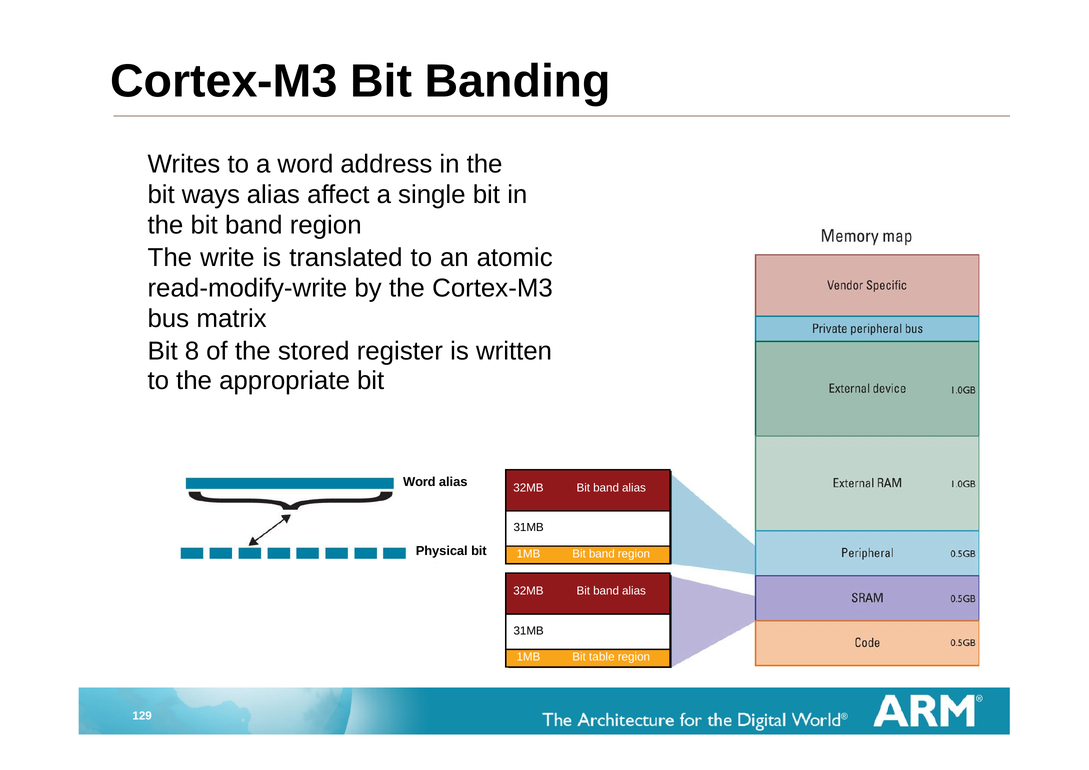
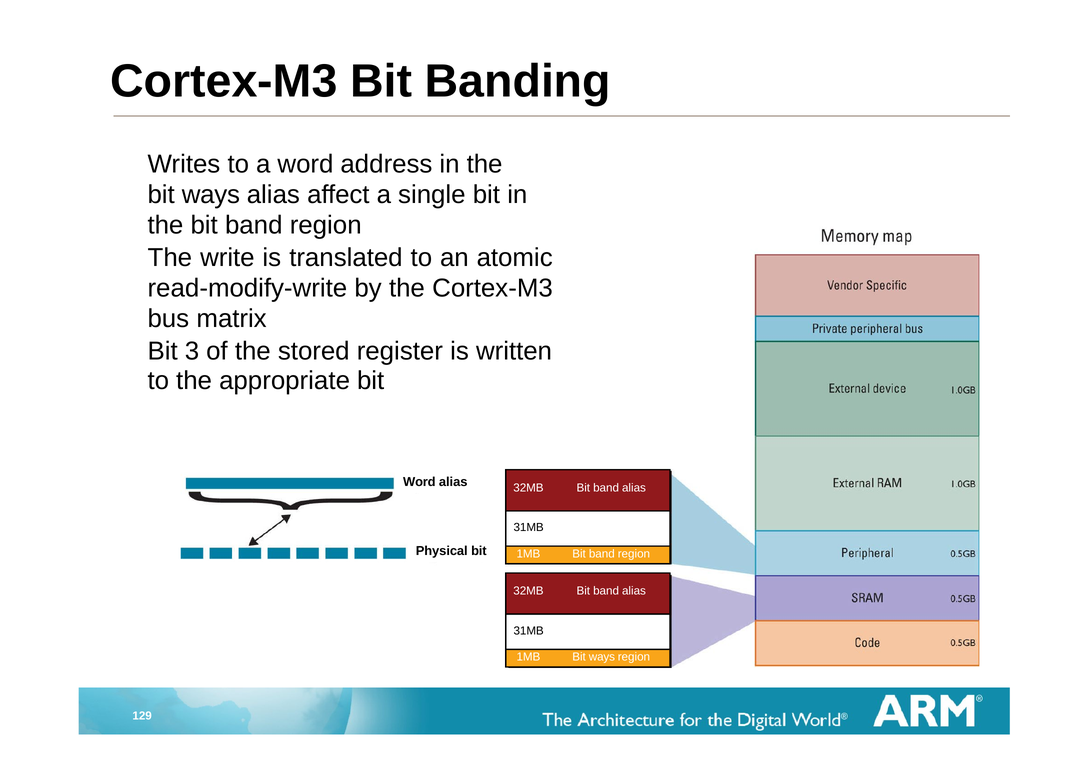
8: 8 -> 3 (192, 351)
1MB Bit table: table -> ways (602, 657)
